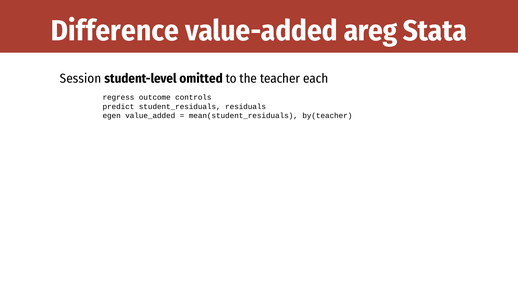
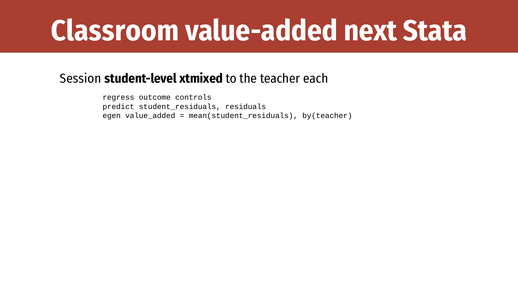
Difference: Difference -> Classroom (115, 31)
areg: areg -> next (370, 31)
omitted: omitted -> xtmixed (201, 79)
